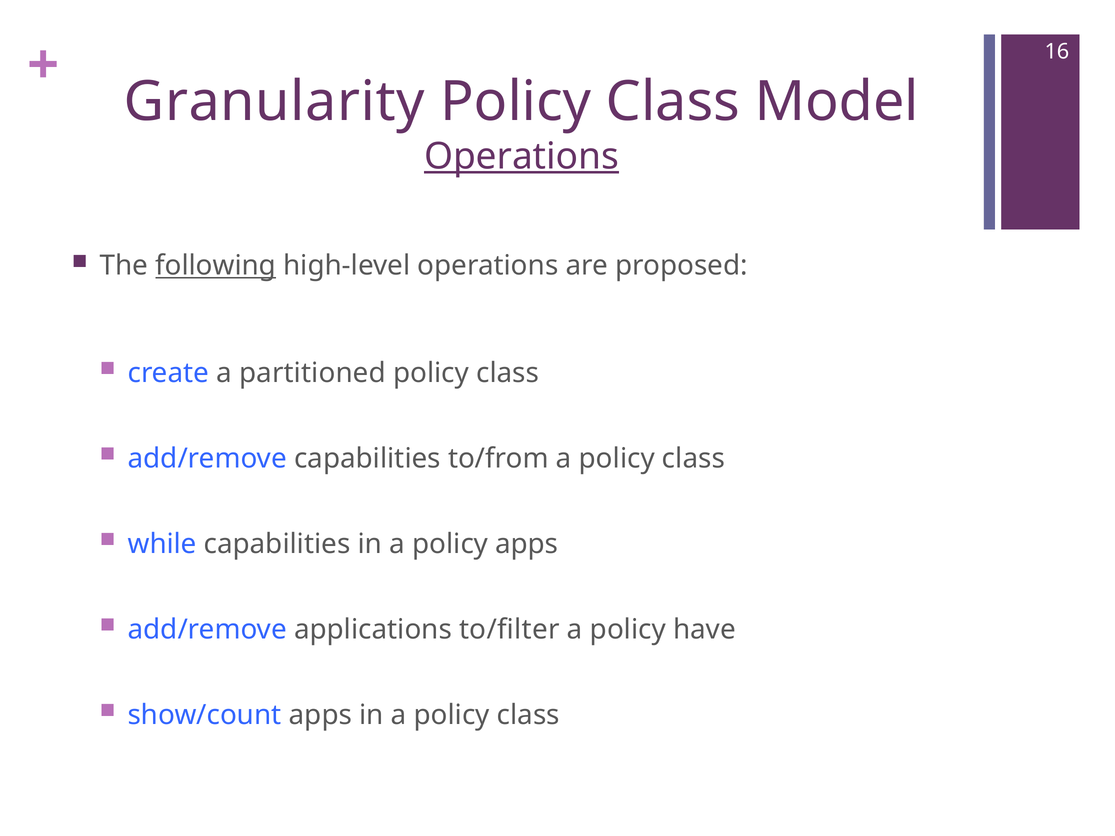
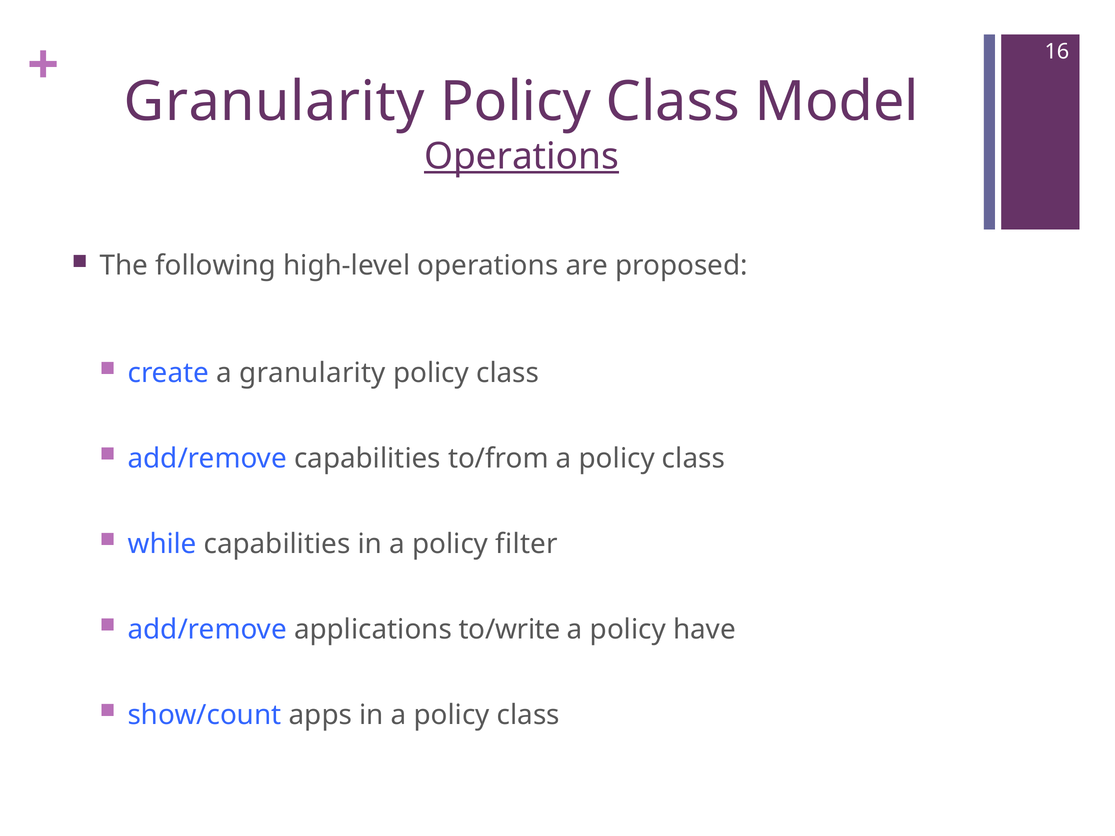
following underline: present -> none (216, 266)
a partitioned: partitioned -> granularity (312, 373)
policy apps: apps -> filter (527, 544)
to/filter: to/filter -> to/write (510, 630)
